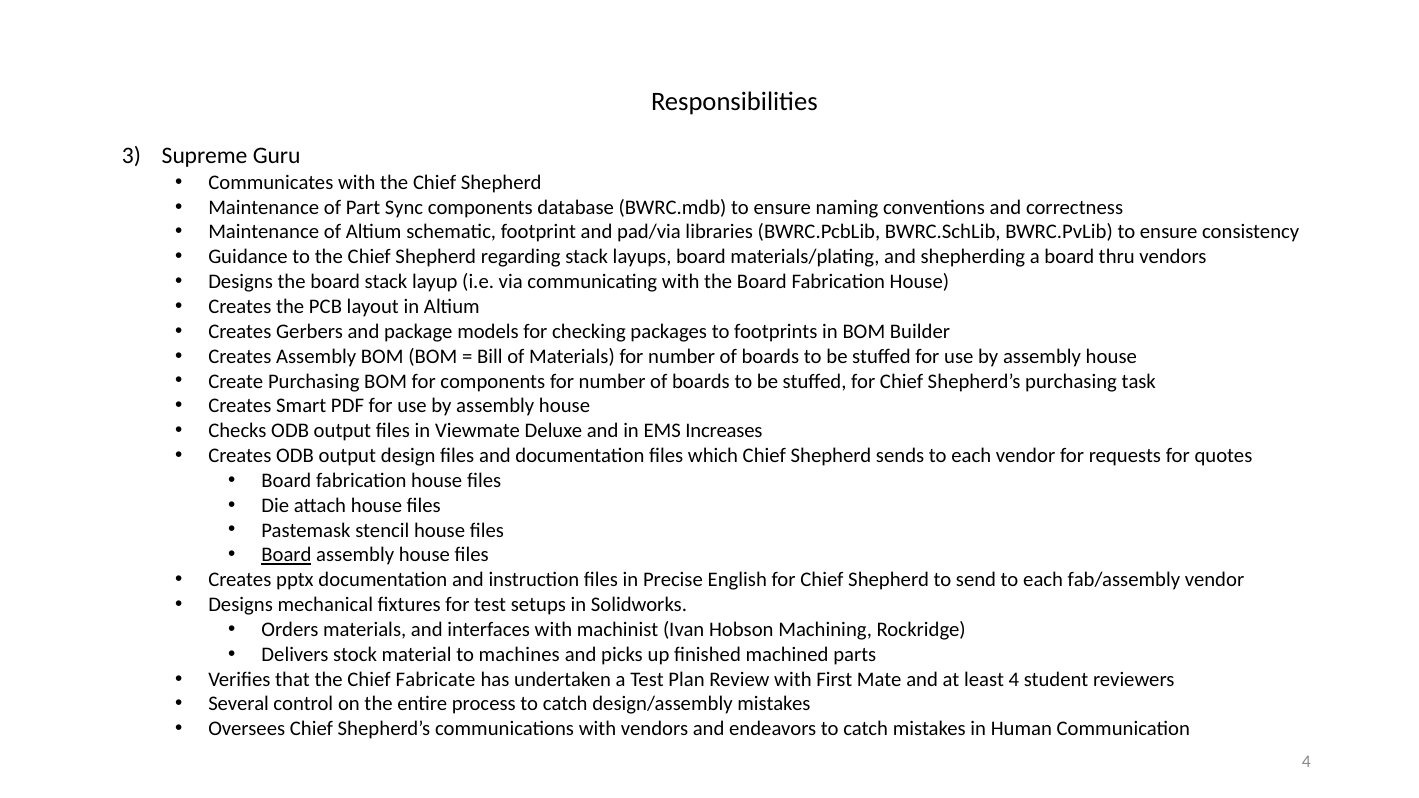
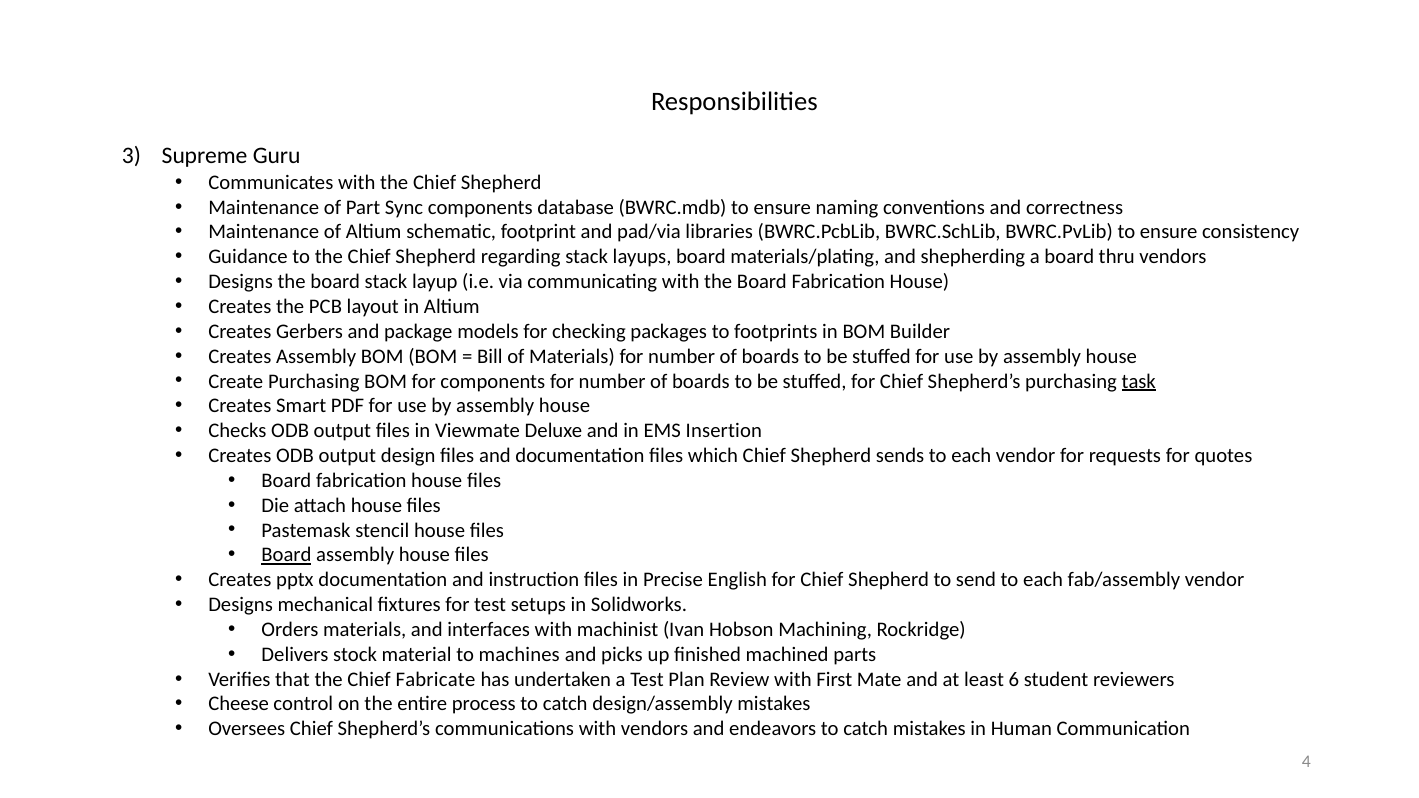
task underline: none -> present (1139, 381)
Increases: Increases -> Insertion (724, 431)
least 4: 4 -> 6 (1014, 679)
Several: Several -> Cheese (239, 704)
